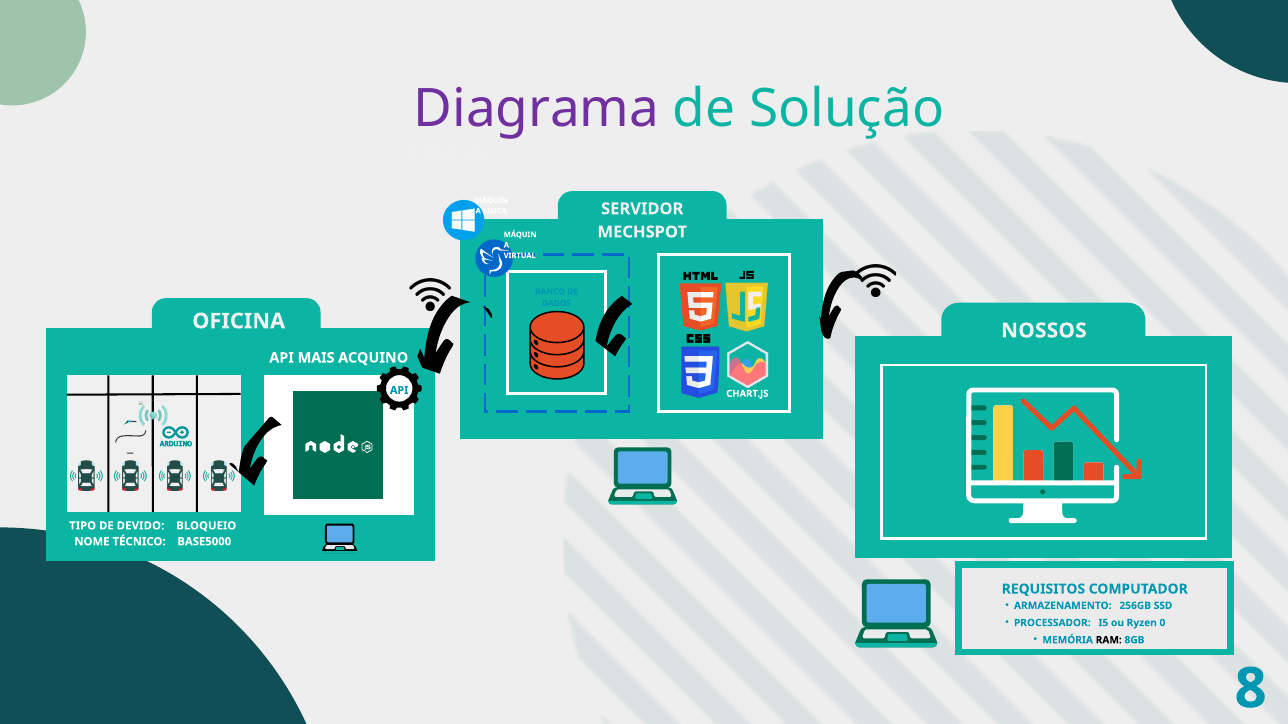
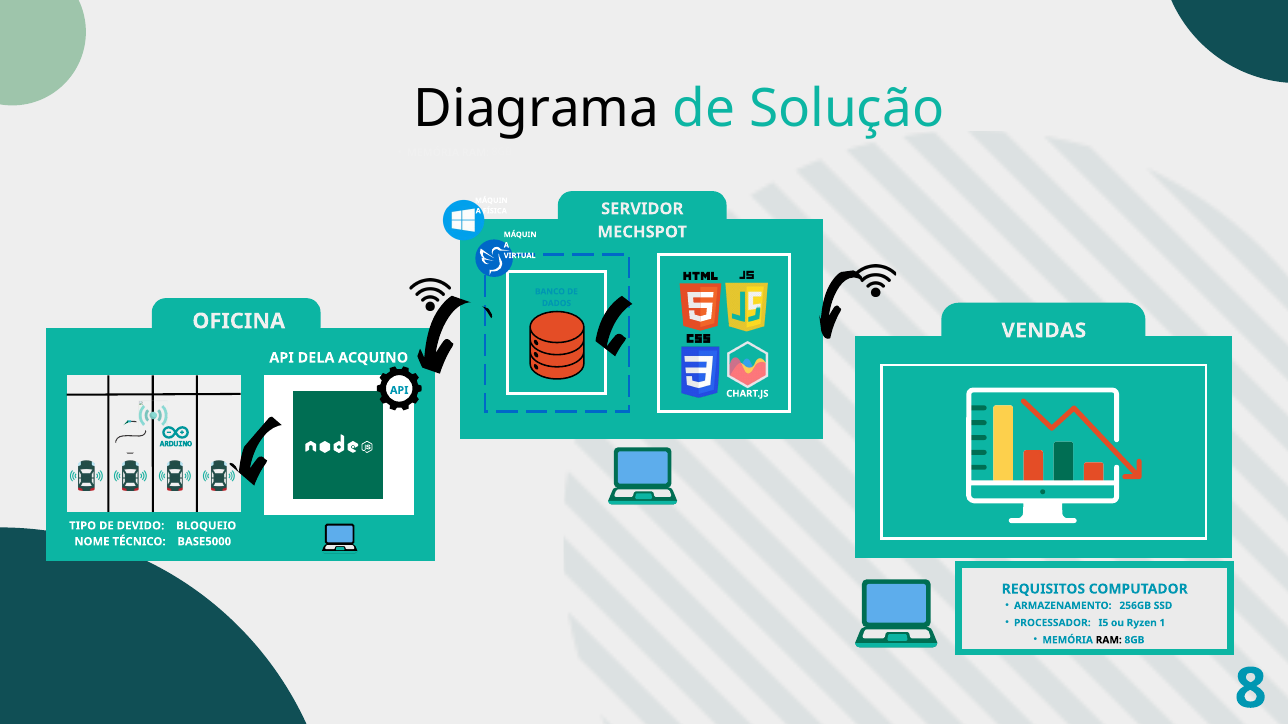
Diagrama colour: purple -> black (537, 109)
NOSSOS: NOSSOS -> VENDAS (1044, 331)
MAIS: MAIS -> DELA (316, 358)
0: 0 -> 1 (1162, 623)
